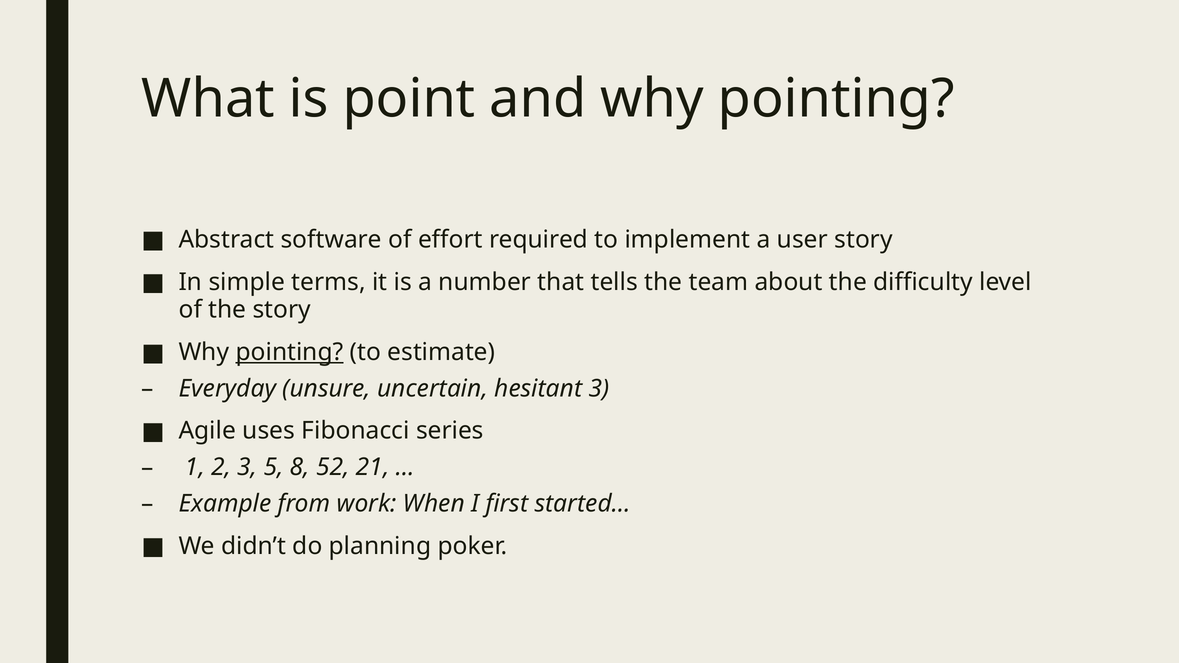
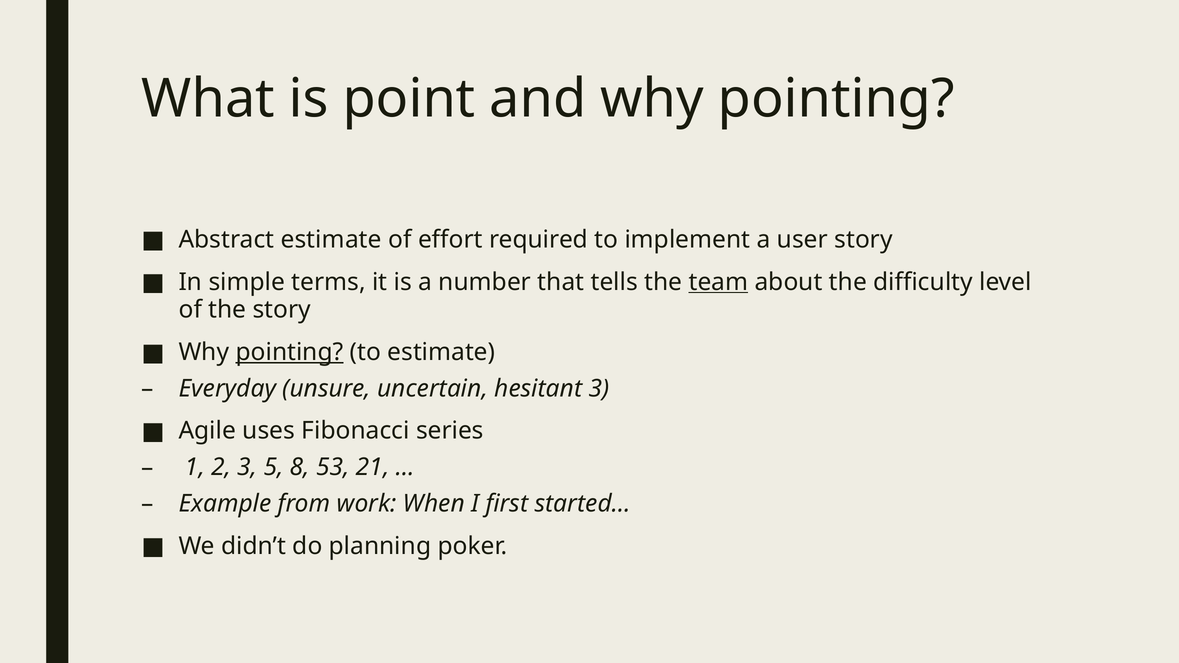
Abstract software: software -> estimate (331, 240)
team underline: none -> present (718, 282)
52: 52 -> 53 (333, 467)
